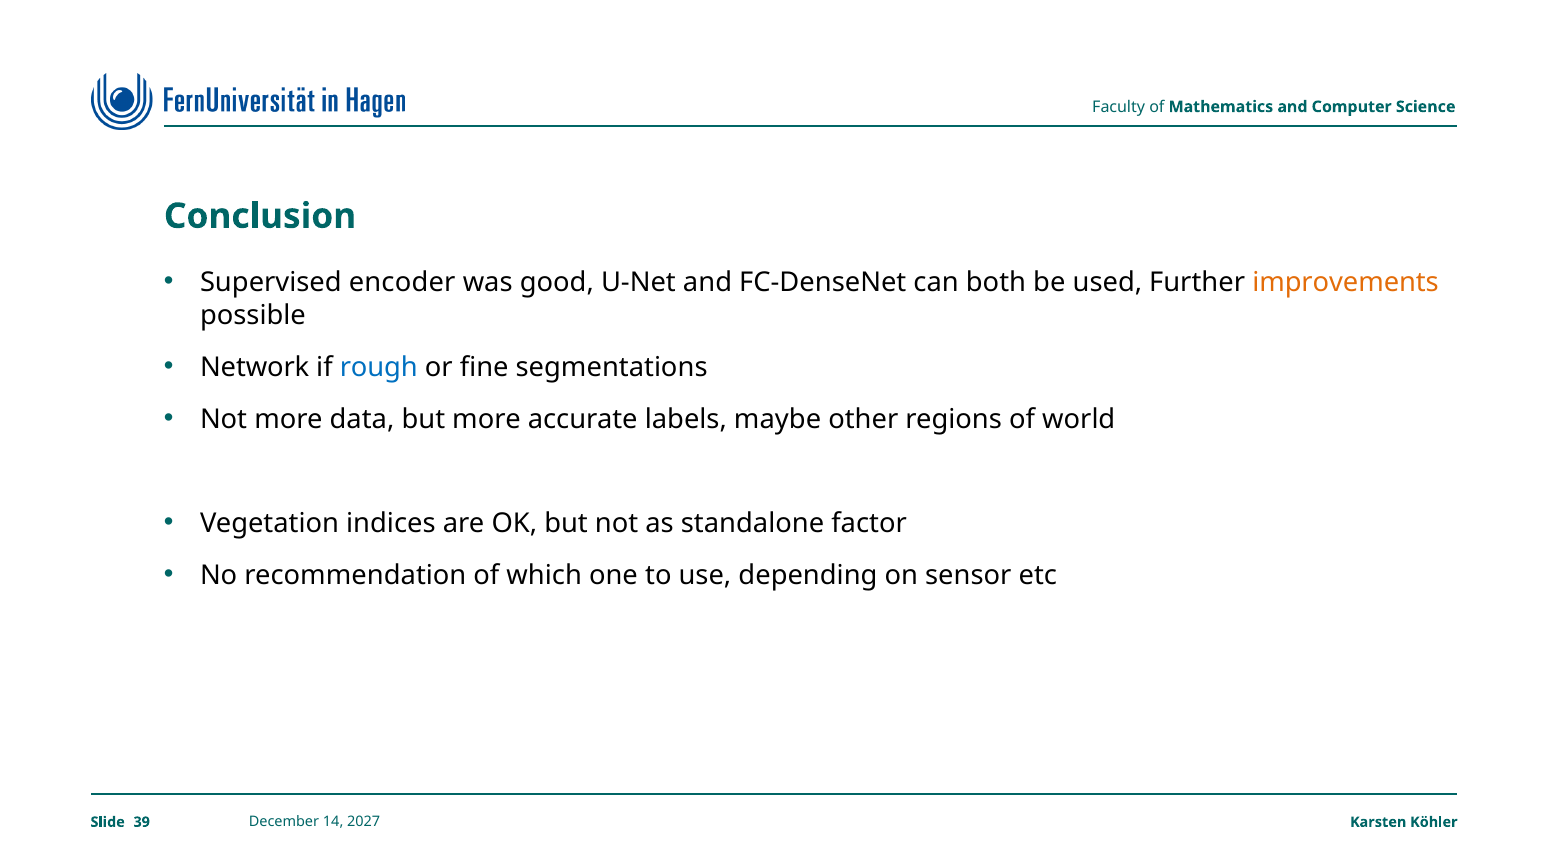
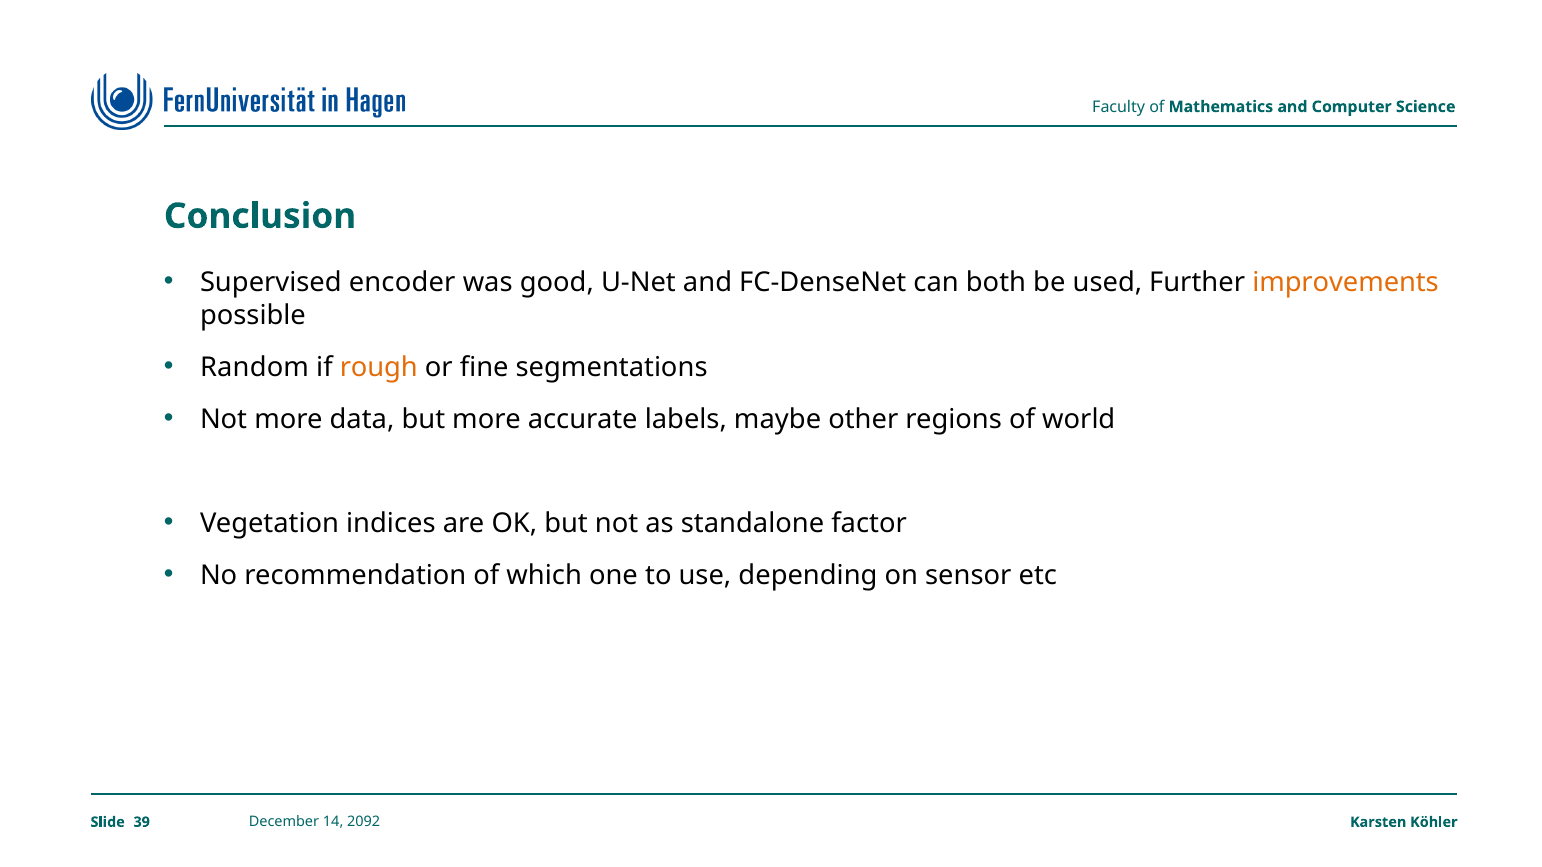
Network: Network -> Random (255, 367)
rough colour: blue -> orange (379, 367)
2027: 2027 -> 2092 (364, 822)
